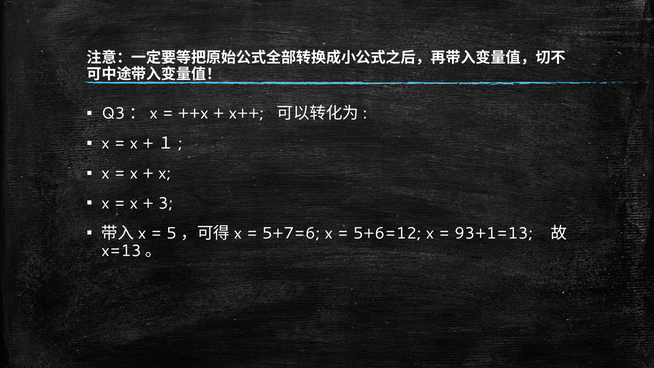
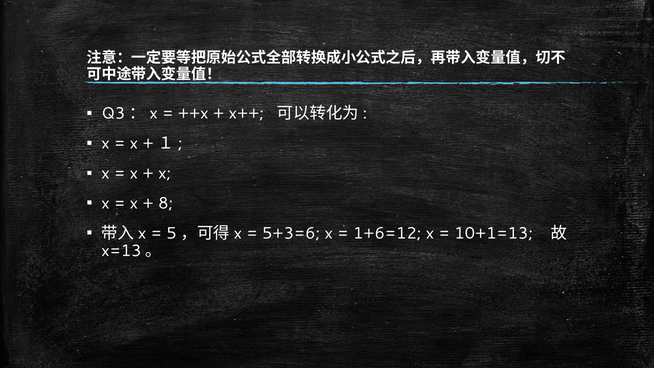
3: 3 -> 8 (166, 203)
5+7=6: 5+7=6 -> 5+3=6 (291, 233)
5+6=12: 5+6=12 -> 1+6=12 (387, 233)
93+1=13: 93+1=13 -> 10+1=13 (494, 233)
